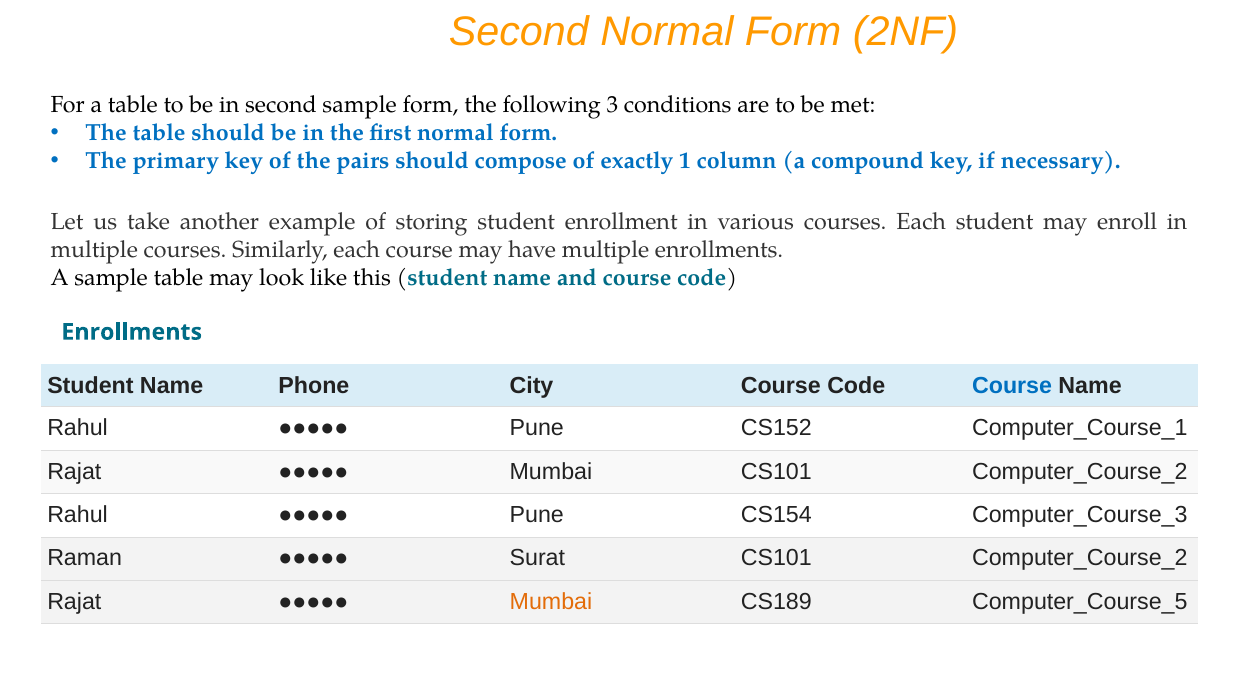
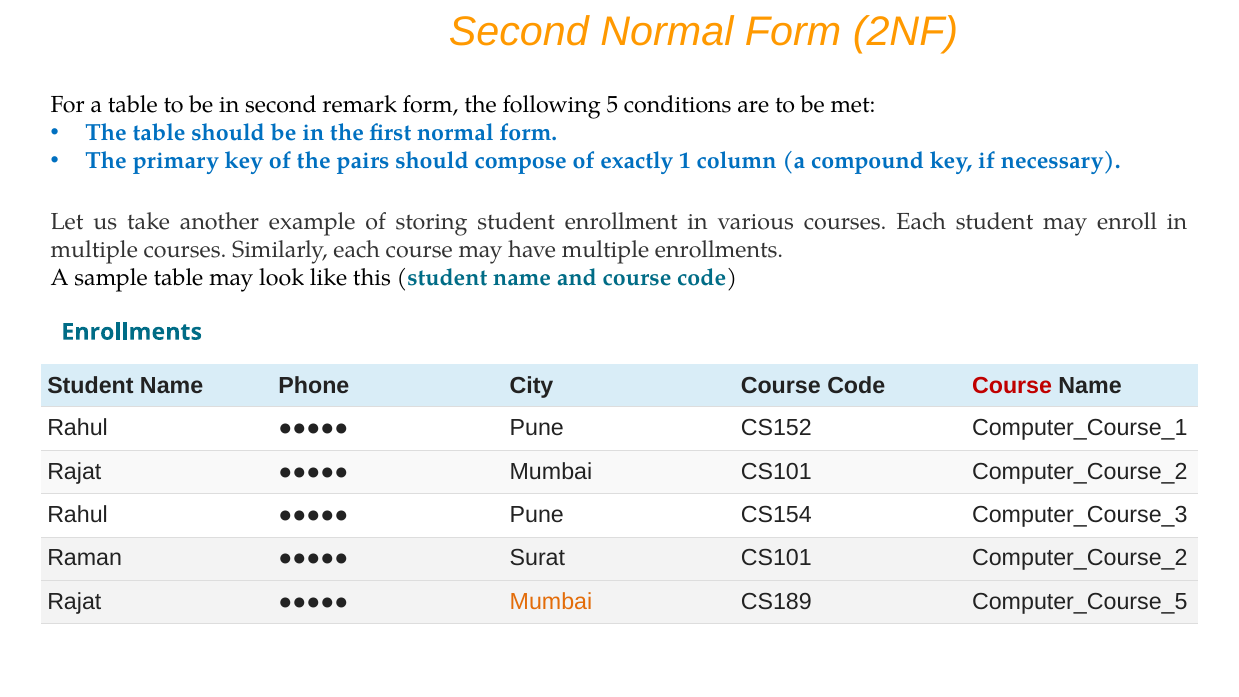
second sample: sample -> remark (360, 105)
3: 3 -> 5 (612, 105)
Course colour: blue -> red (1012, 386)
